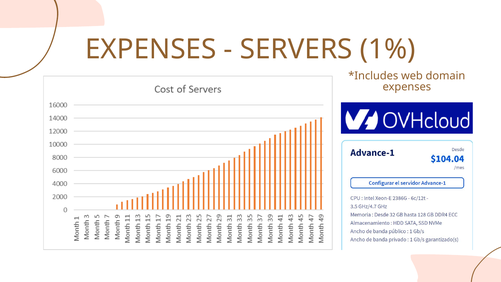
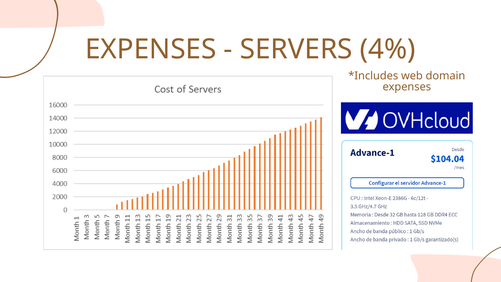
1%: 1% -> 4% (388, 49)
